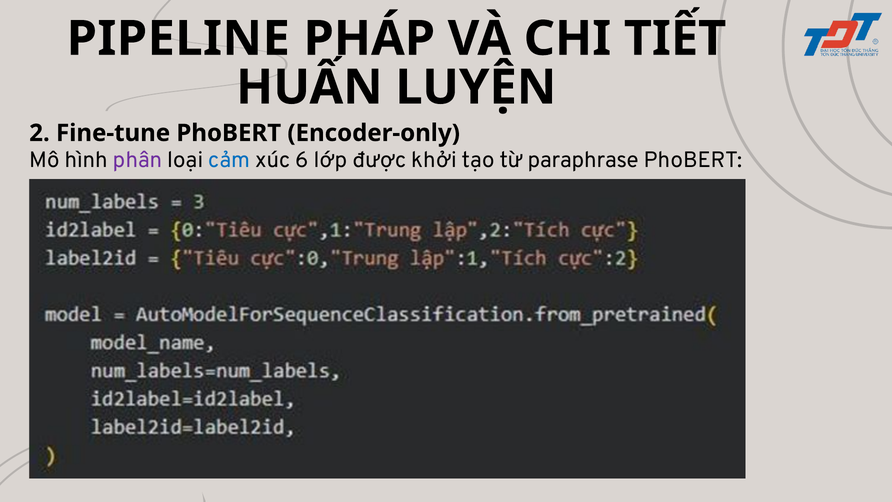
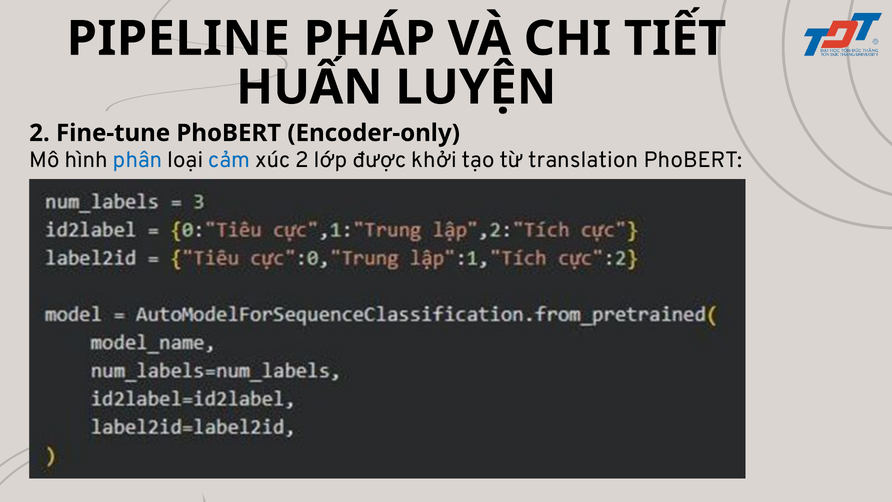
phân colour: purple -> blue (138, 160)
xúc 6: 6 -> 2 (302, 160)
paraphrase: paraphrase -> translation (583, 160)
